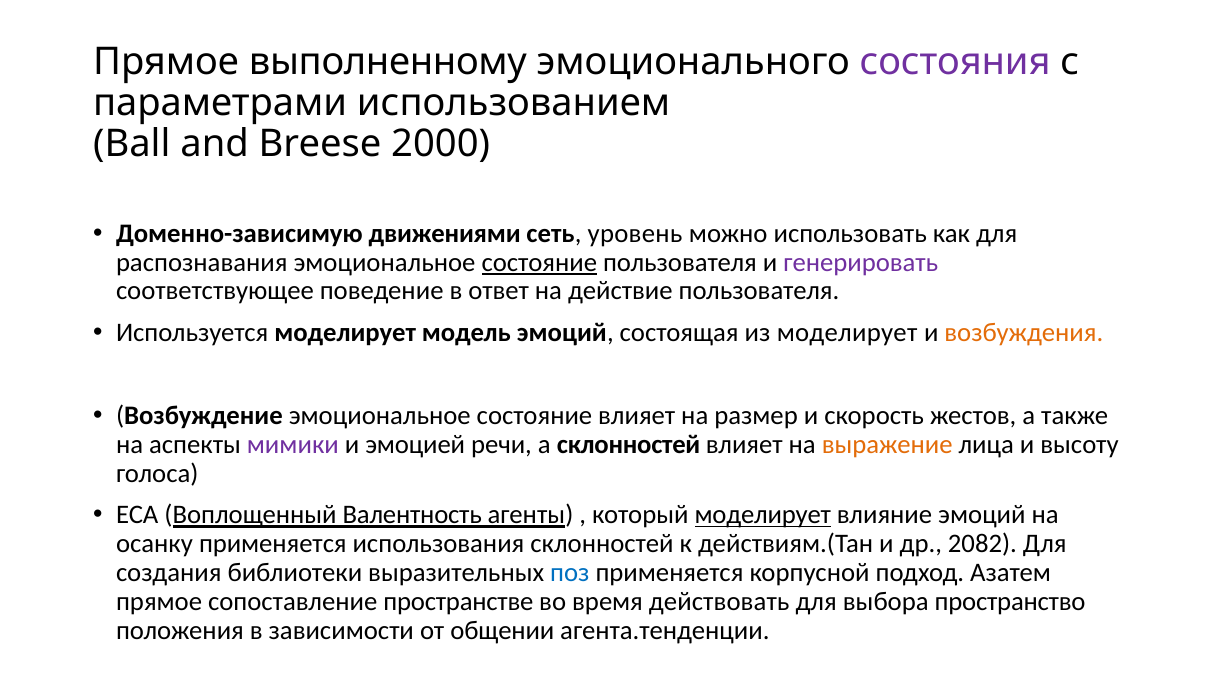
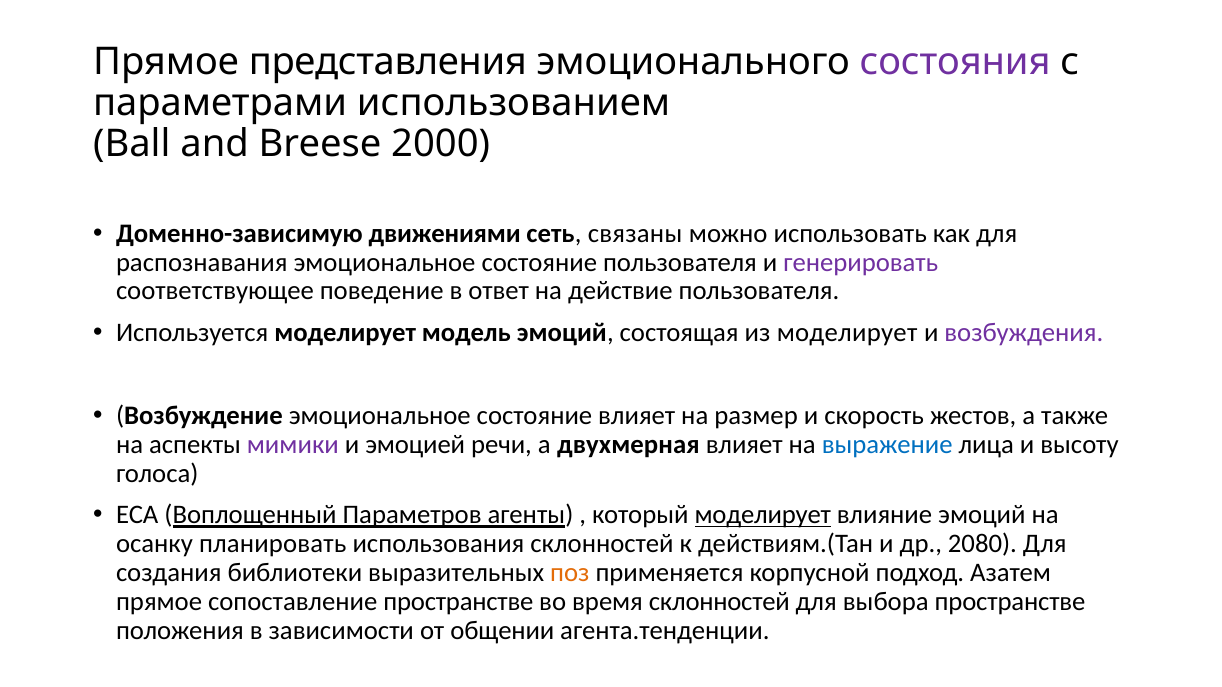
выполненному: выполненному -> представления (388, 62)
уровень: уровень -> связаны (635, 234)
состояние underline: present -> none (539, 262)
возбуждения colour: orange -> purple (1024, 333)
а склонностей: склонностей -> двухмерная (628, 445)
выражение colour: orange -> blue (887, 445)
Валентность: Валентность -> Параметров (412, 515)
осанку применяется: применяется -> планировать (273, 544)
2082: 2082 -> 2080 (982, 544)
поз colour: blue -> orange (570, 573)
время действовать: действовать -> склонностей (719, 602)
выбора пространство: пространство -> пространстве (1010, 602)
